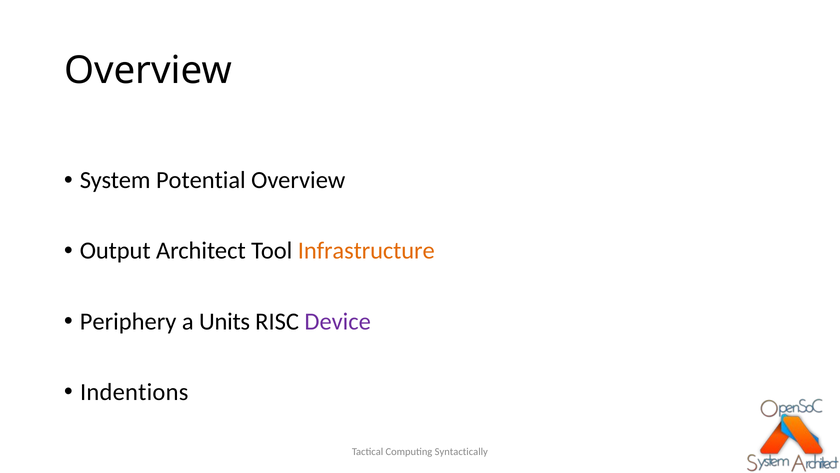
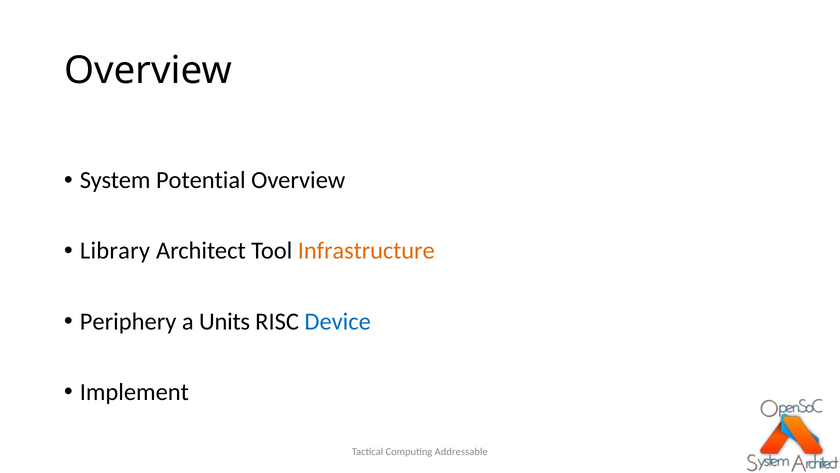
Output: Output -> Library (115, 251)
Device colour: purple -> blue (338, 321)
Indentions: Indentions -> Implement (134, 392)
Syntactically: Syntactically -> Addressable (461, 451)
